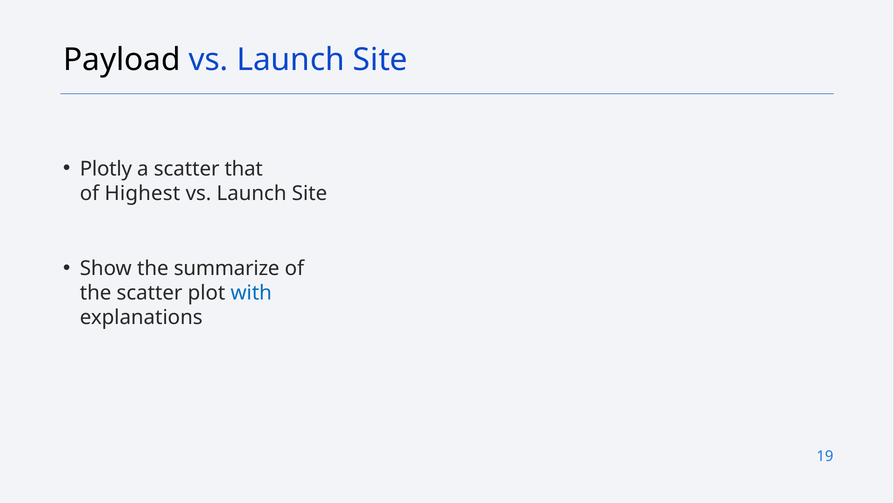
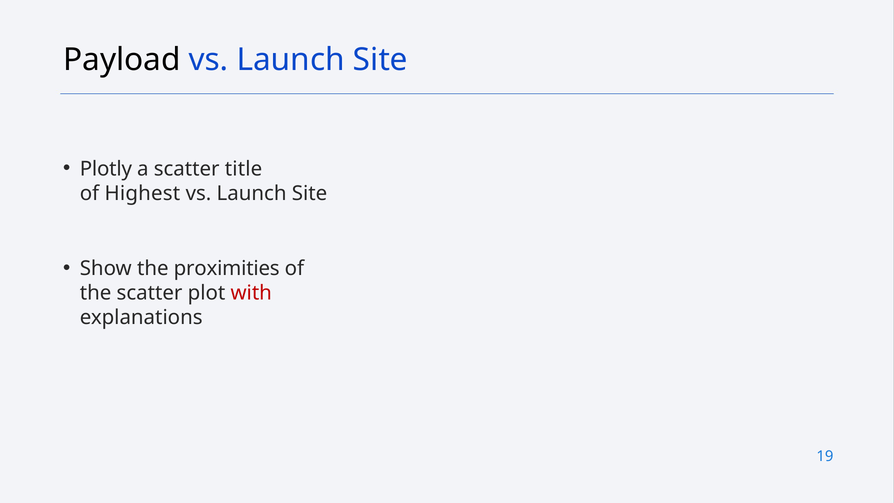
that: that -> title (244, 169)
summarize: summarize -> proximities (227, 268)
with colour: blue -> red (251, 293)
